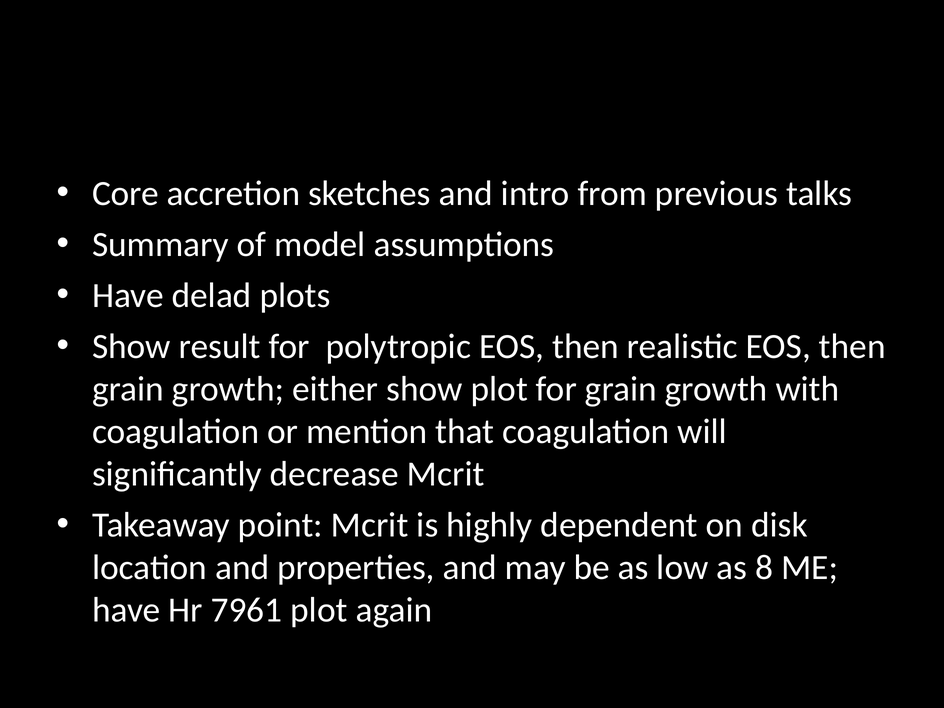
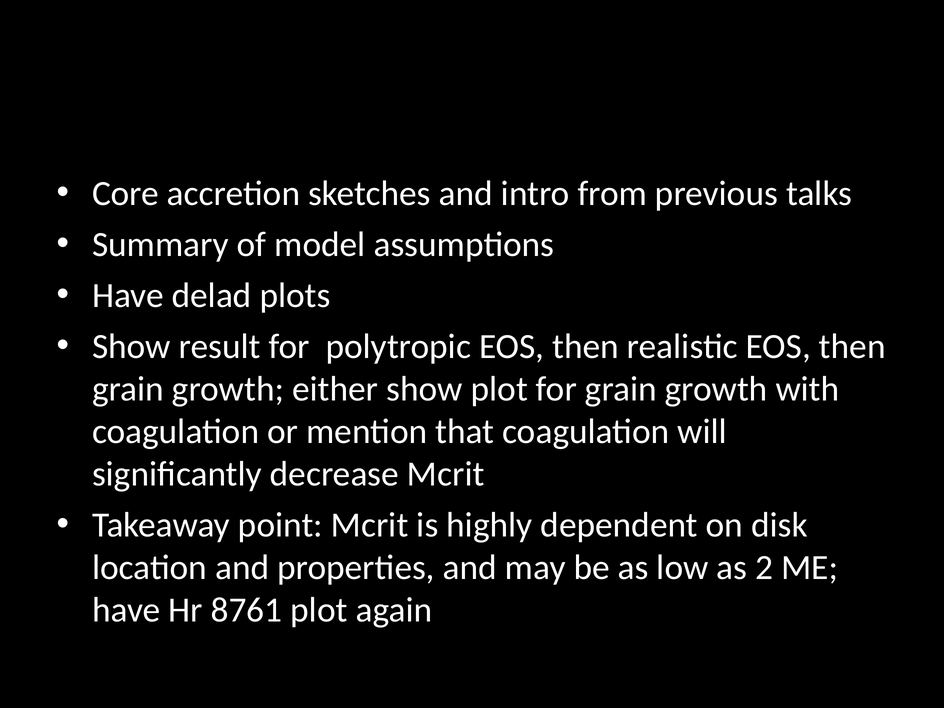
8: 8 -> 2 (764, 567)
7961: 7961 -> 8761 (246, 610)
